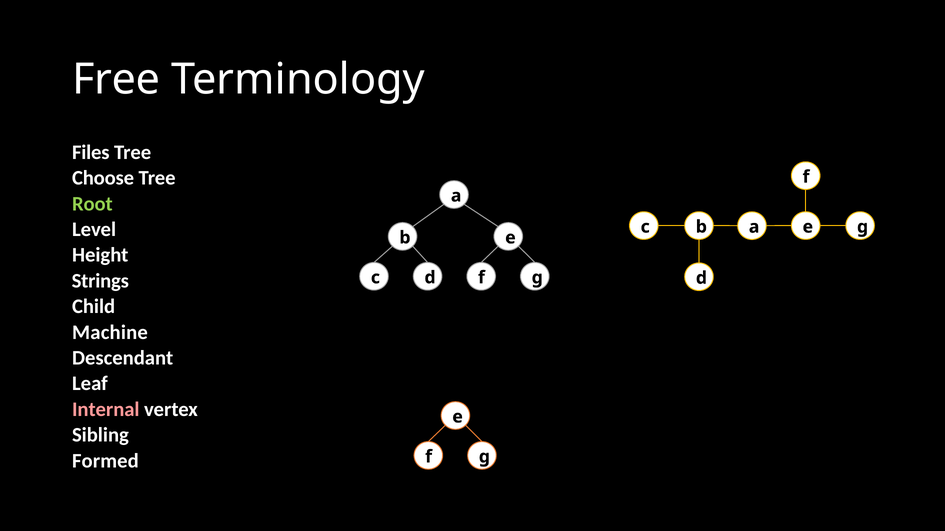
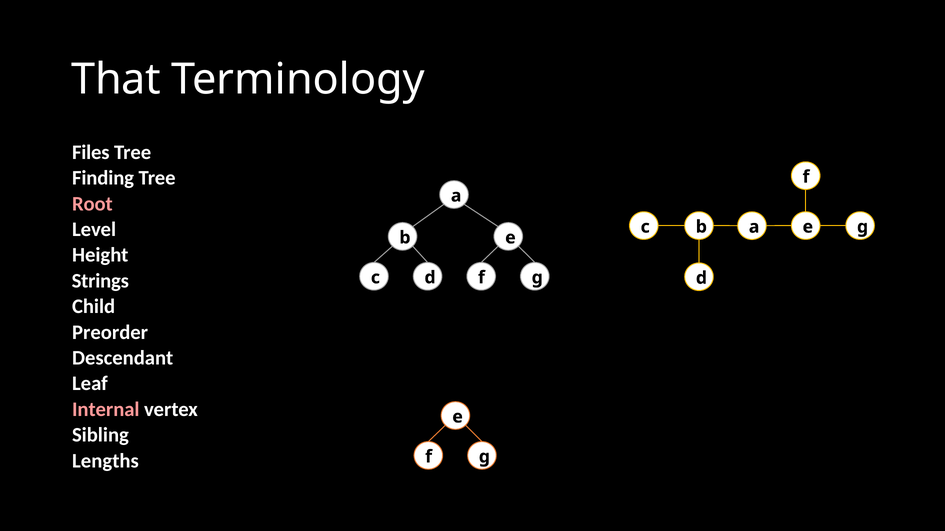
Free: Free -> That (116, 79)
Choose: Choose -> Finding (103, 178)
Root colour: light green -> pink (92, 204)
Machine: Machine -> Preorder (110, 333)
Formed: Formed -> Lengths (105, 461)
